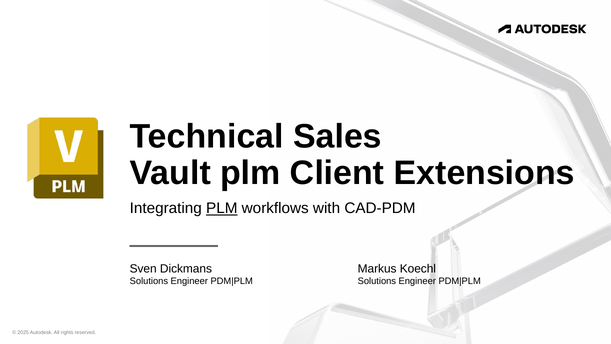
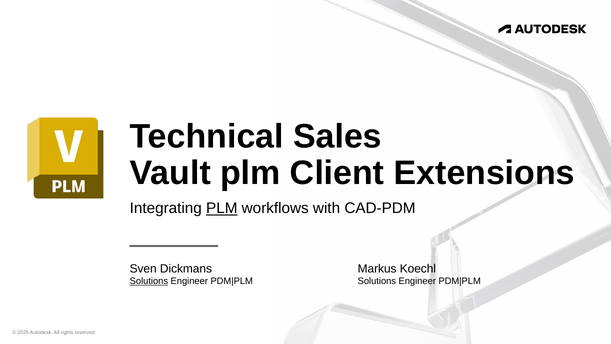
Solutions underline: none -> present (149, 281)
